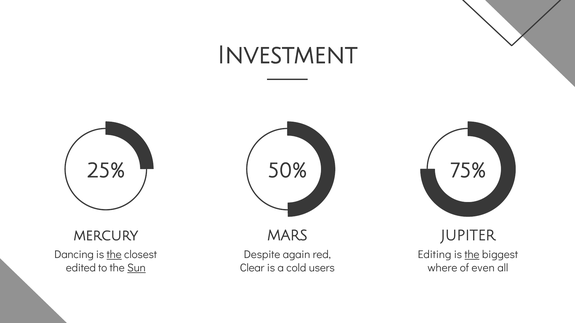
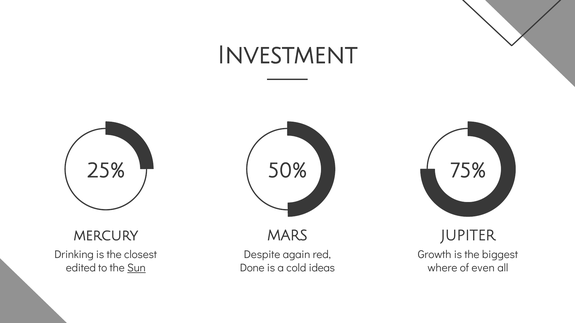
Dancing: Dancing -> Drinking (74, 255)
the underline: present -> none (114, 255)
Editing: Editing -> Growth (435, 255)
the underline: present -> none (472, 255)
Clear: Clear -> Done (252, 268)
users: users -> ideas (322, 268)
